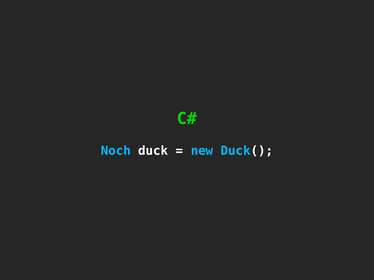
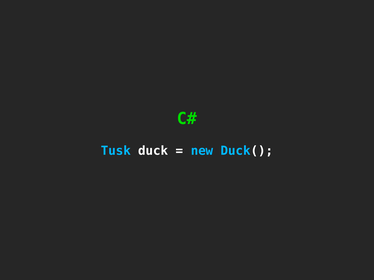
Noch: Noch -> Tusk (116, 151)
